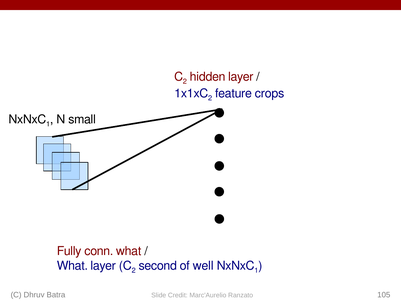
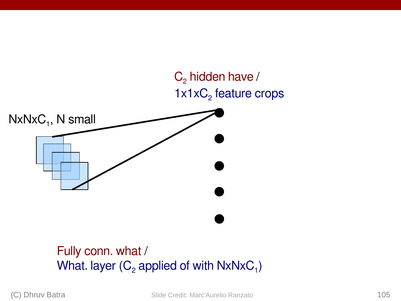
hidden layer: layer -> have (241, 77)
second: second -> applied (158, 266)
well: well -> with (203, 266)
